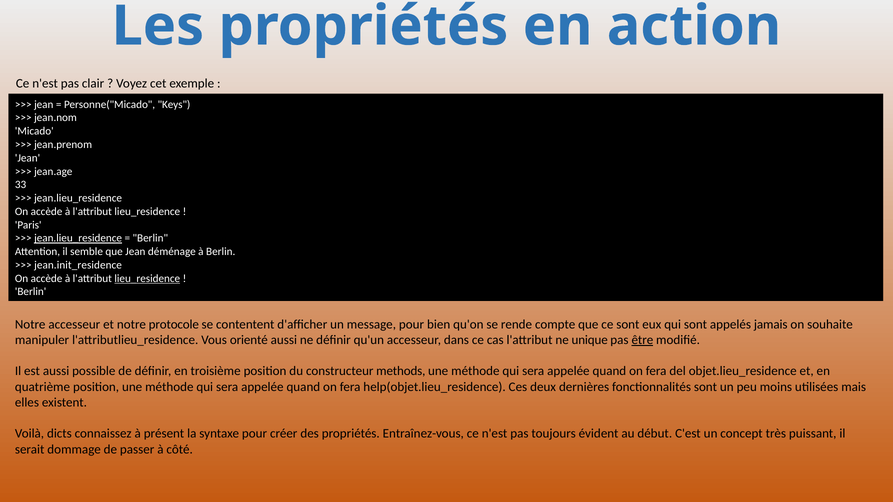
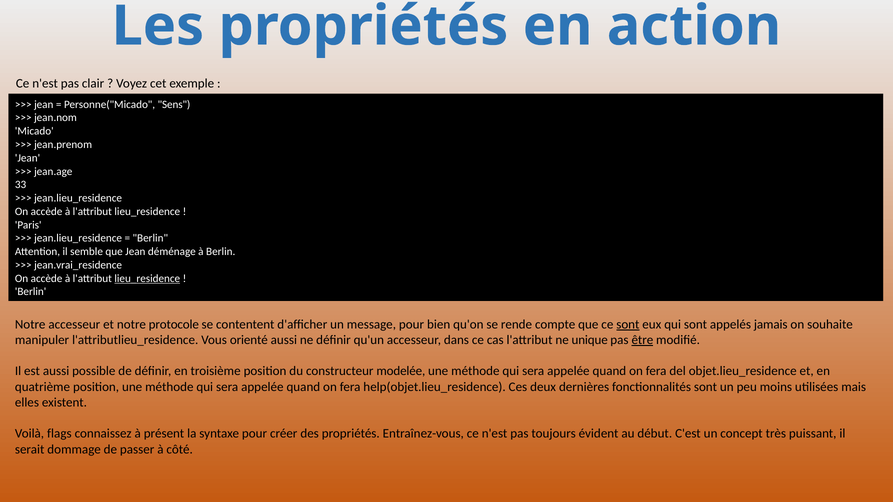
Keys: Keys -> Sens (174, 104)
jean.lieu_residence underline: present -> none (78, 238)
jean.init_residence: jean.init_residence -> jean.vrai_residence (78, 265)
sont underline: none -> present (628, 324)
methods: methods -> modelée (401, 371)
dicts: dicts -> flags (59, 434)
